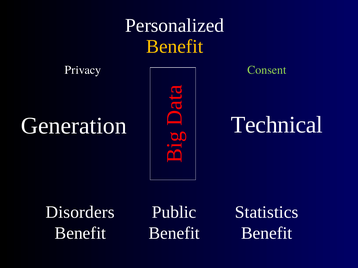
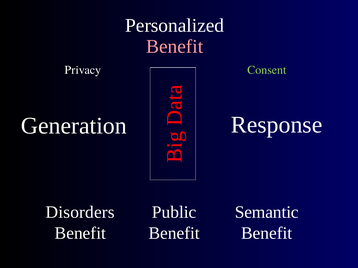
Benefit colour: yellow -> pink (175, 47)
Technical: Technical -> Response (277, 125)
Statistics: Statistics -> Semantic (267, 213)
